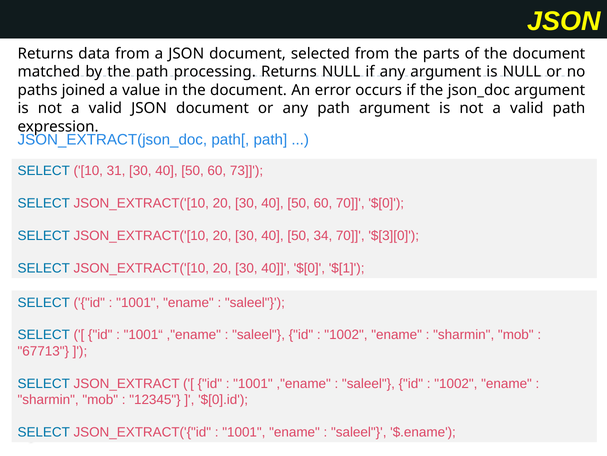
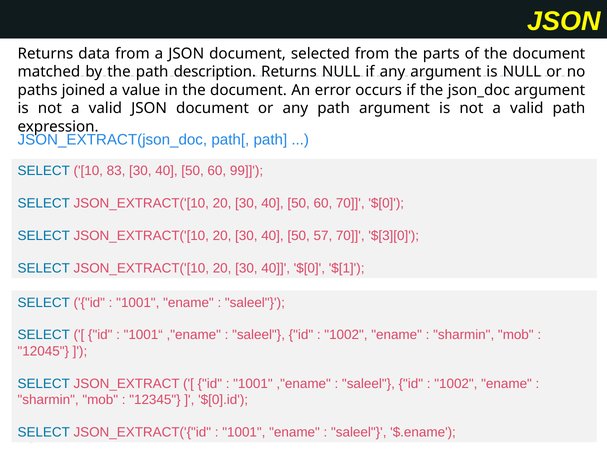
processing: processing -> description (215, 72)
31: 31 -> 83 (116, 171)
73: 73 -> 99 (247, 171)
34: 34 -> 57 (323, 235)
67713: 67713 -> 12045 (43, 351)
